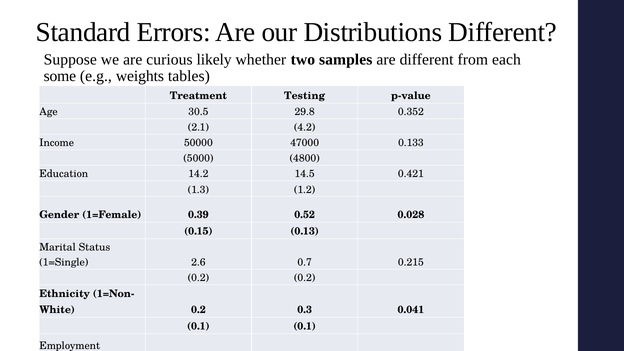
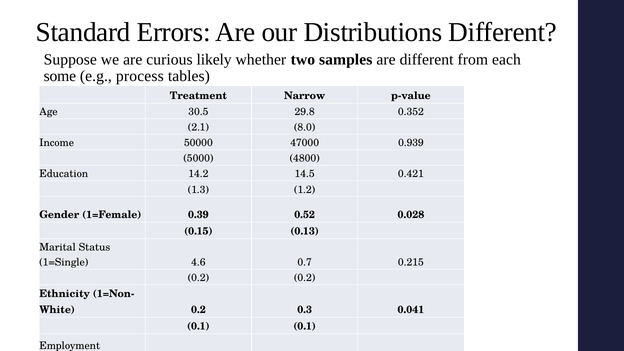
weights: weights -> process (140, 76)
Testing: Testing -> Narrow (305, 96)
4.2: 4.2 -> 8.0 (305, 127)
0.133: 0.133 -> 0.939 (411, 143)
2.6: 2.6 -> 4.6 (198, 262)
